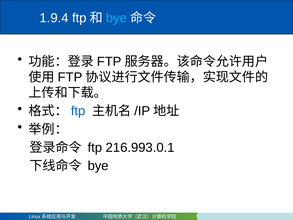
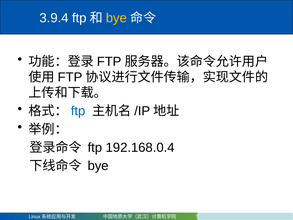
1.9.4: 1.9.4 -> 3.9.4 (54, 18)
bye colour: light blue -> yellow (116, 18)
216.993.0.1: 216.993.0.1 -> 192.168.0.4 (140, 147)
